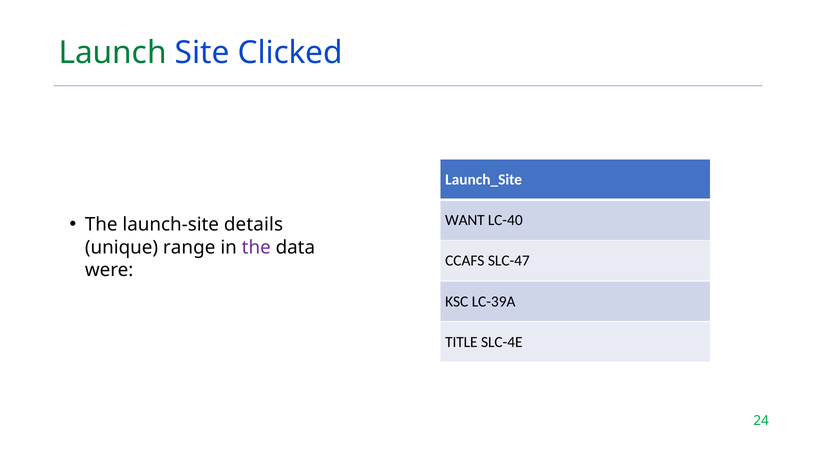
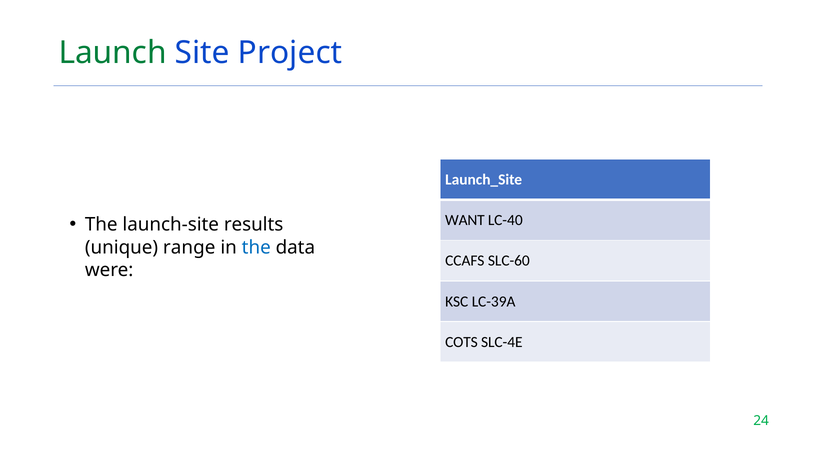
Clicked: Clicked -> Project (290, 53)
details: details -> results (254, 224)
the colour: purple -> blue (256, 247)
SLC-47: SLC-47 -> SLC-60 (509, 260)
TITLE: TITLE -> COTS (461, 342)
